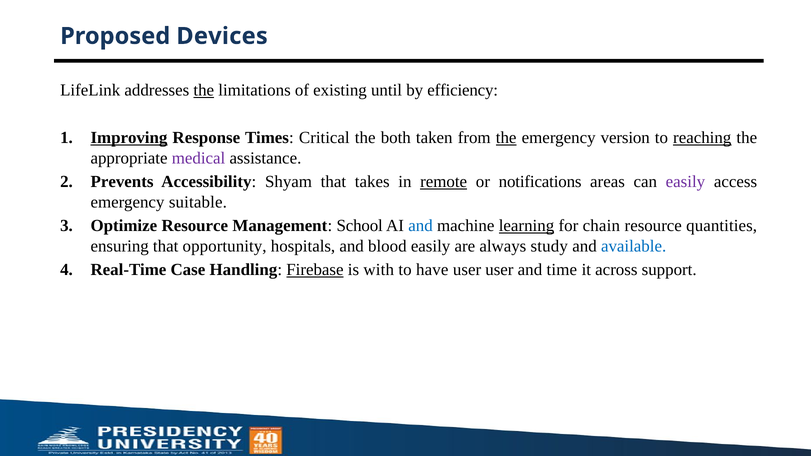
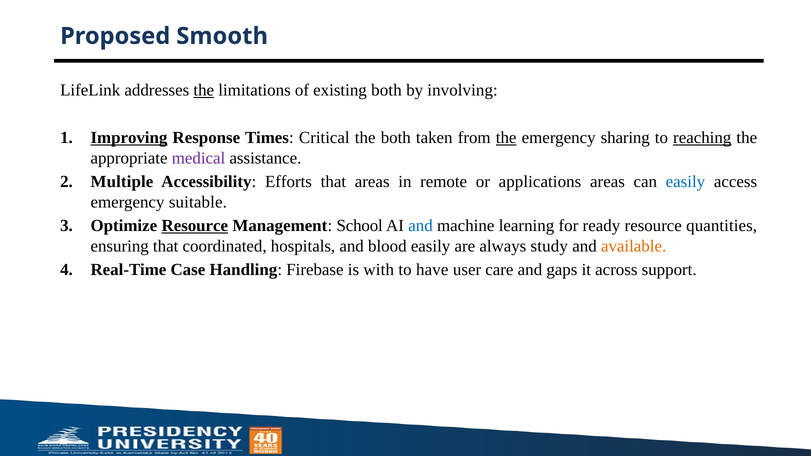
Devices: Devices -> Smooth (222, 36)
existing until: until -> both (386, 90)
efficiency: efficiency -> involving (463, 90)
version: version -> sharing (625, 138)
Prevents: Prevents -> Multiple (122, 182)
Shyam: Shyam -> Efforts (288, 182)
that takes: takes -> areas (372, 182)
remote underline: present -> none (444, 182)
notifications: notifications -> applications (540, 182)
easily colour: purple -> blue (685, 182)
Resource underline: none -> present (195, 226)
learning underline: present -> none (527, 226)
chain: chain -> ready (601, 226)
opportunity: opportunity -> coordinated (225, 246)
available colour: blue -> orange (634, 246)
Firebase underline: present -> none (315, 270)
user user: user -> care (499, 270)
time: time -> gaps (562, 270)
